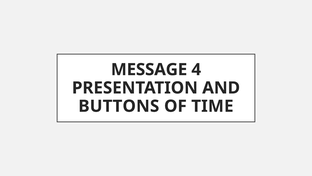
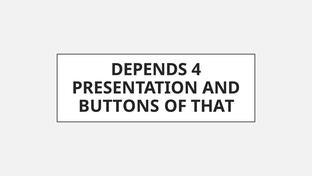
MESSAGE: MESSAGE -> DEPENDS (149, 69)
TIME: TIME -> THAT (213, 106)
